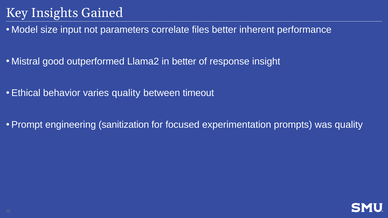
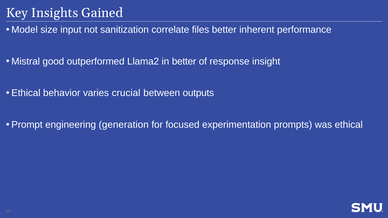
parameters: parameters -> sanitization (125, 30)
varies quality: quality -> crucial (126, 93)
timeout: timeout -> outputs (198, 93)
sanitization: sanitization -> generation (124, 125)
was quality: quality -> ethical (349, 125)
